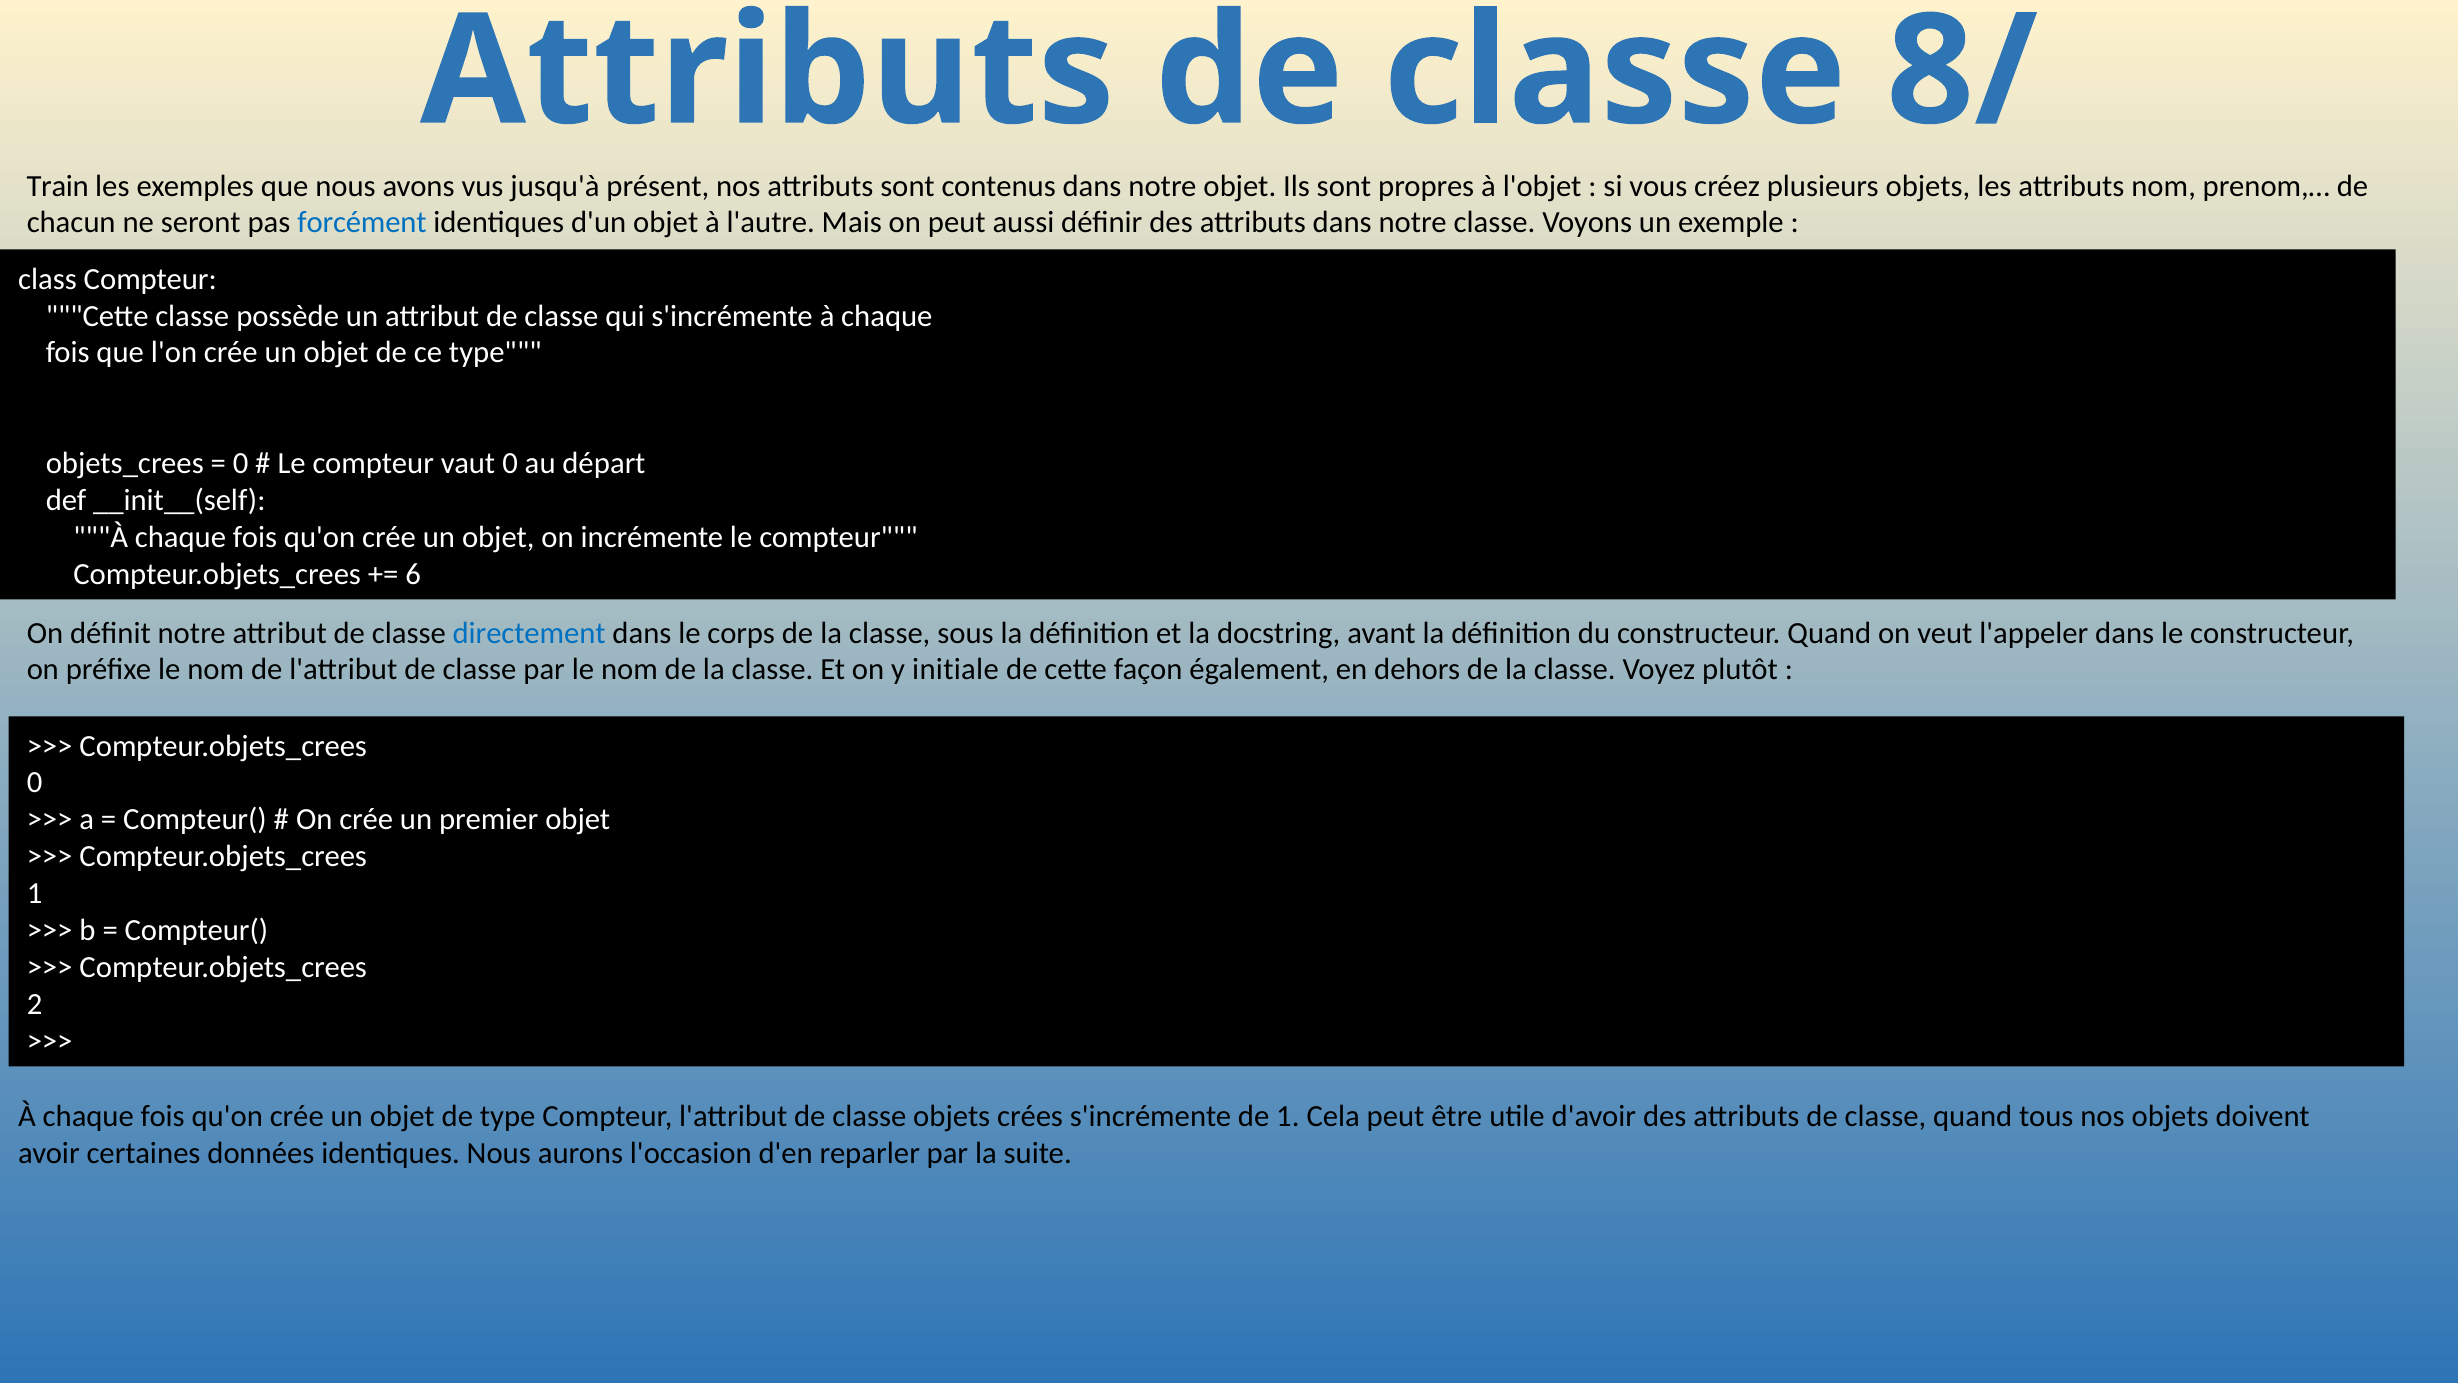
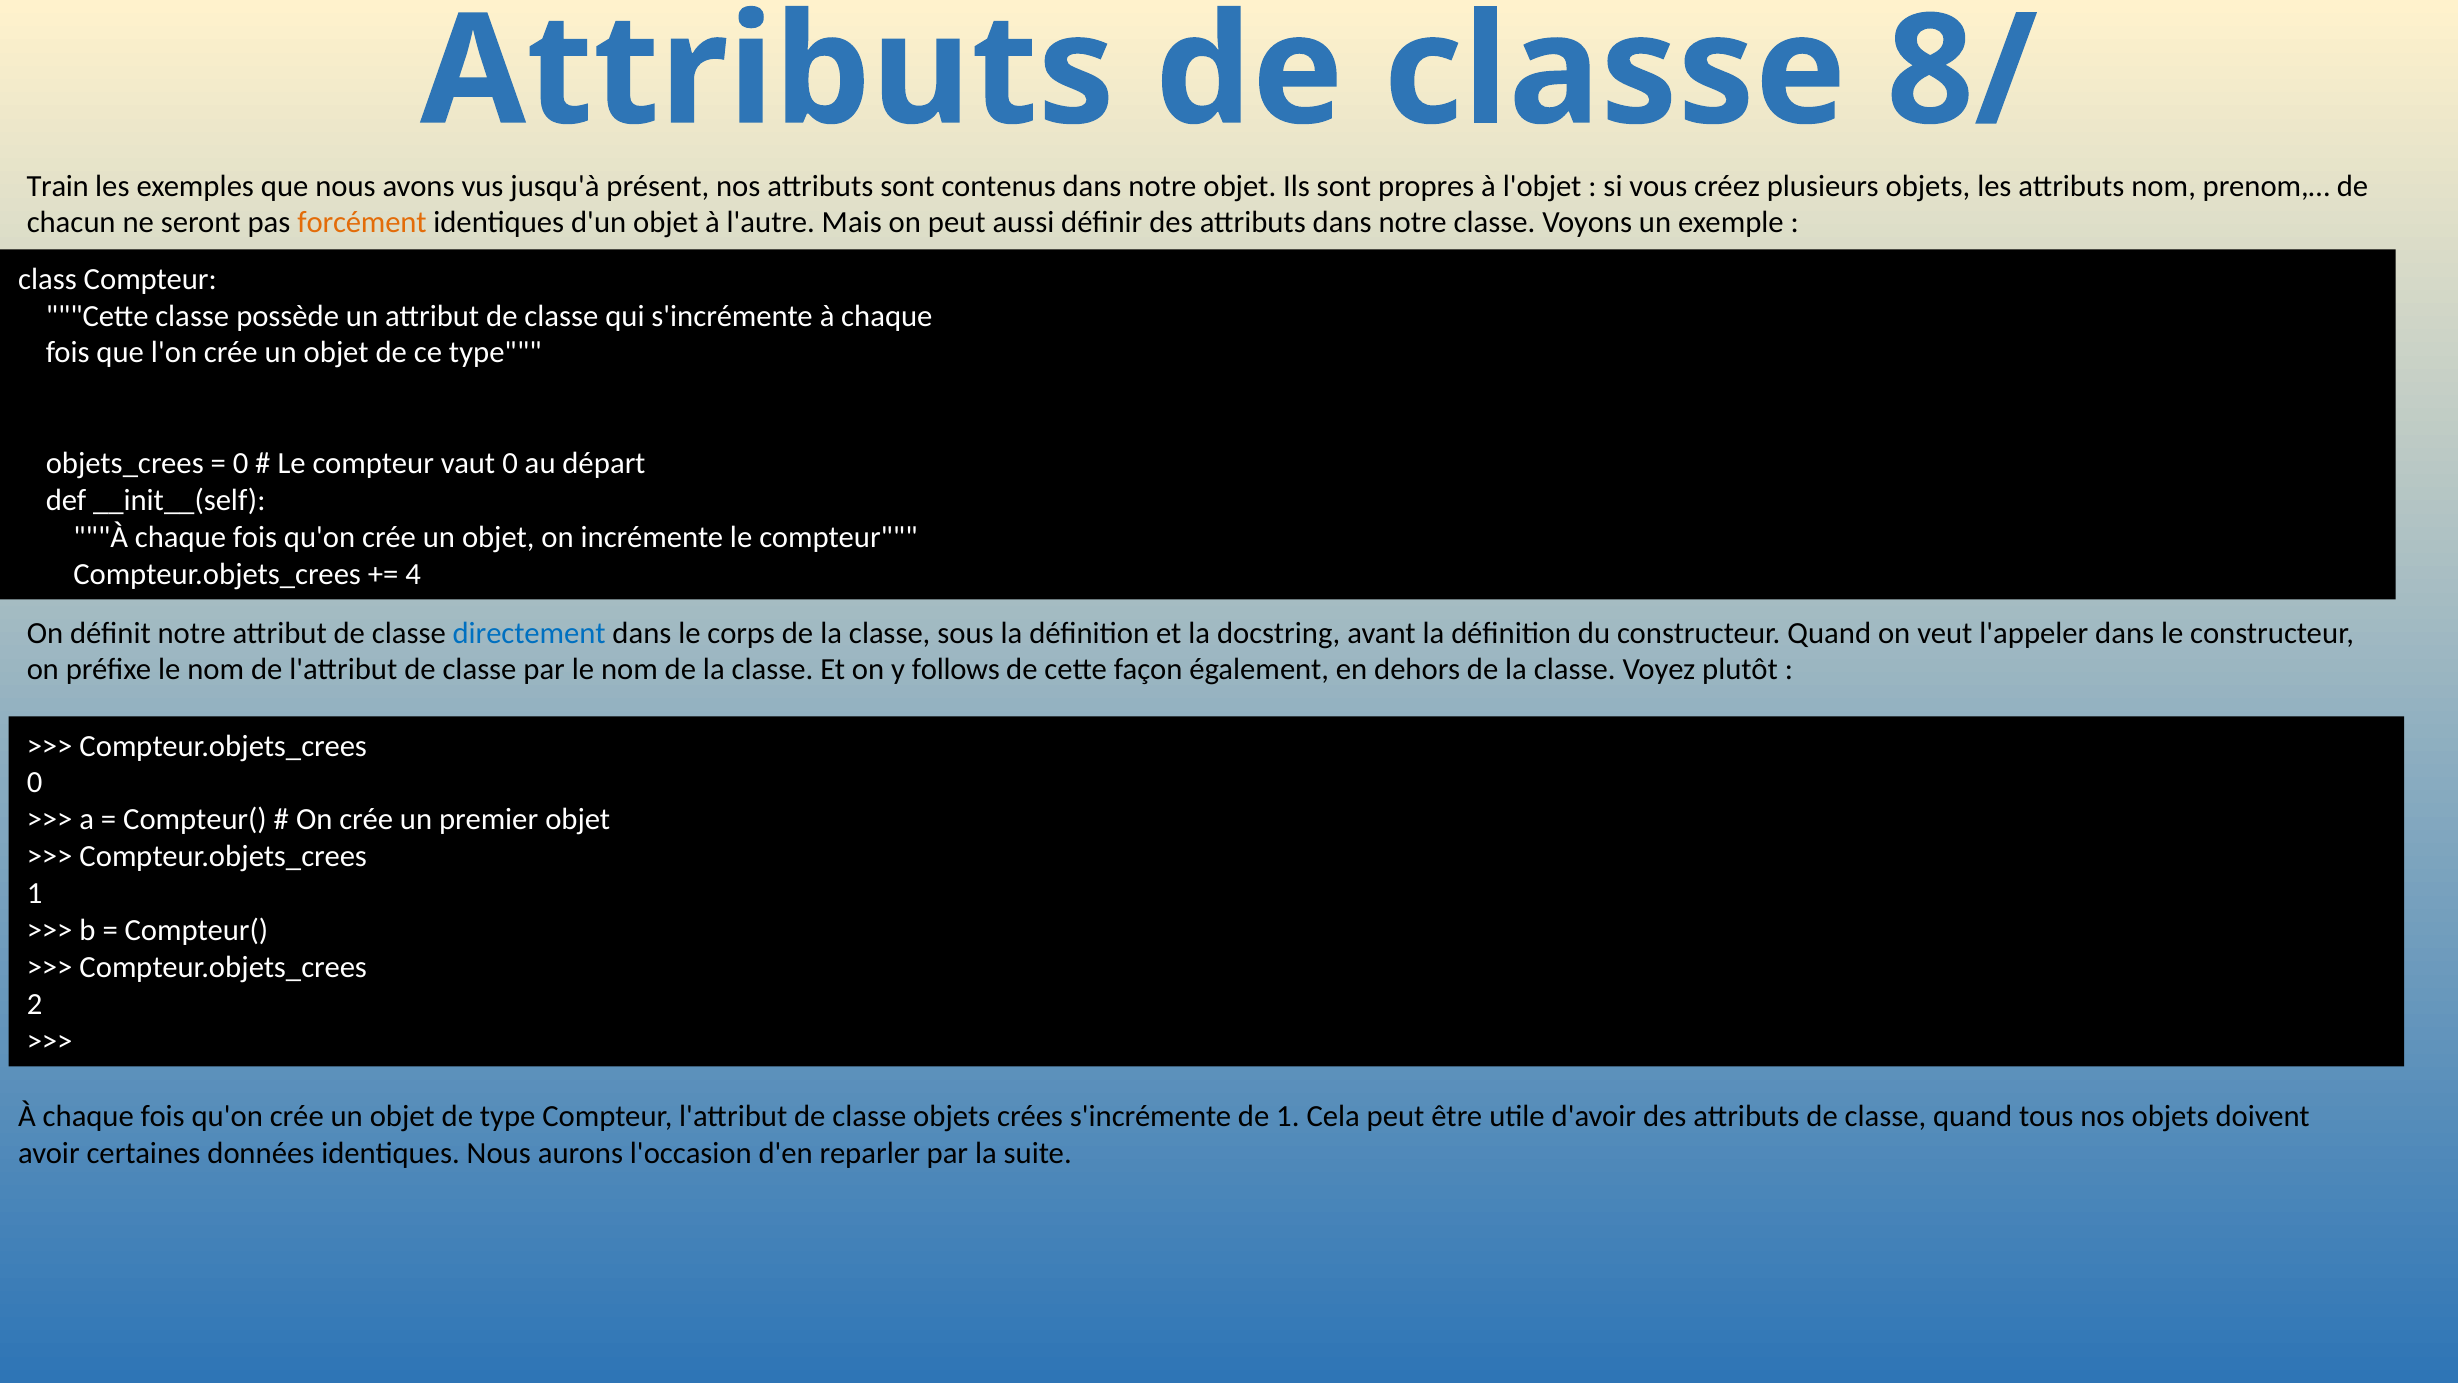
forcément colour: blue -> orange (362, 223)
6: 6 -> 4 (413, 574)
initiale: initiale -> follows (956, 670)
